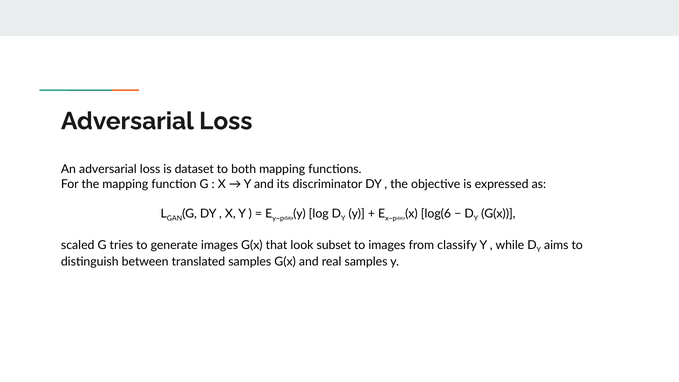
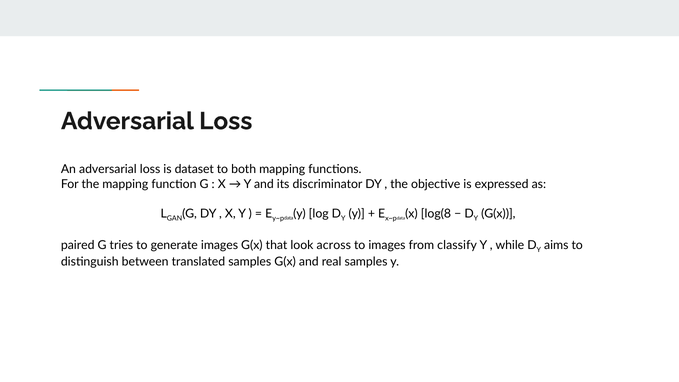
log(6: log(6 -> log(8 (436, 214)
scaled: scaled -> paired (78, 245)
subset: subset -> across (334, 245)
